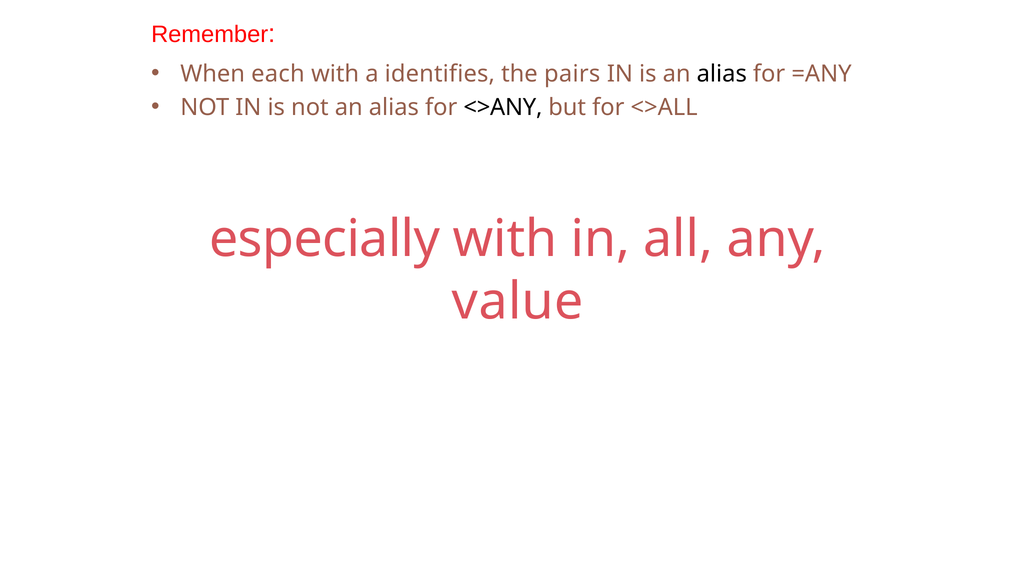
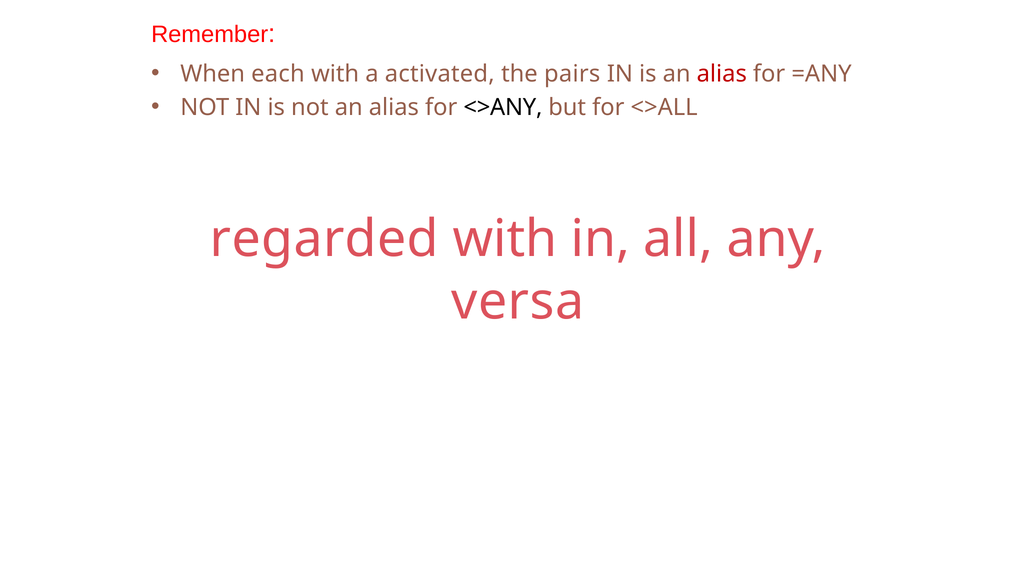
identifies: identifies -> activated (440, 74)
alias colour: black -> red (722, 74)
especially: especially -> regarded (324, 239)
value: value -> versa (518, 301)
